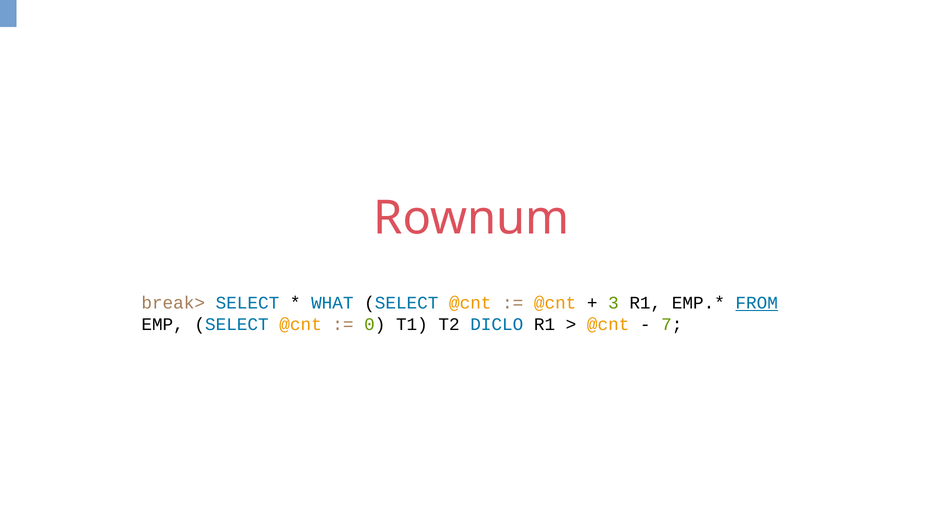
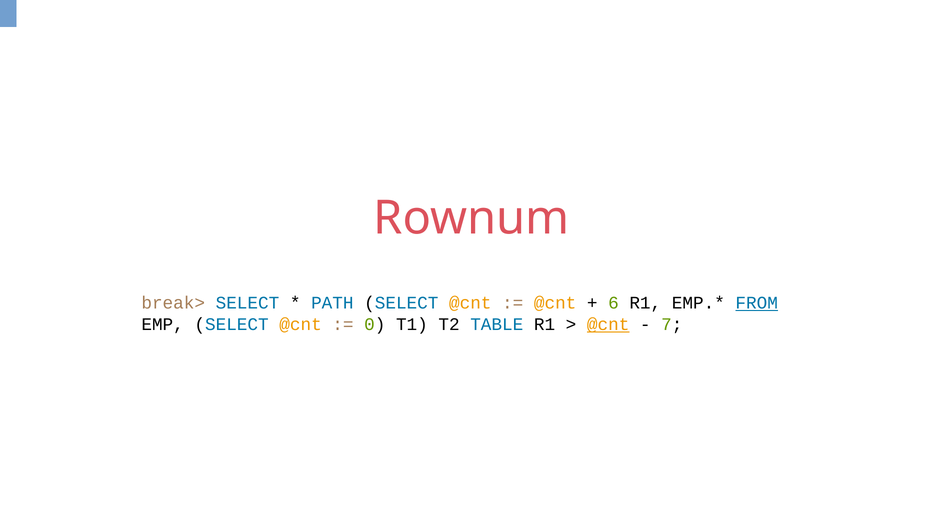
WHAT: WHAT -> PATH (332, 303)
3: 3 -> 6 (613, 303)
DICLO: DICLO -> TABLE (497, 324)
@cnt underline: none -> present (608, 324)
